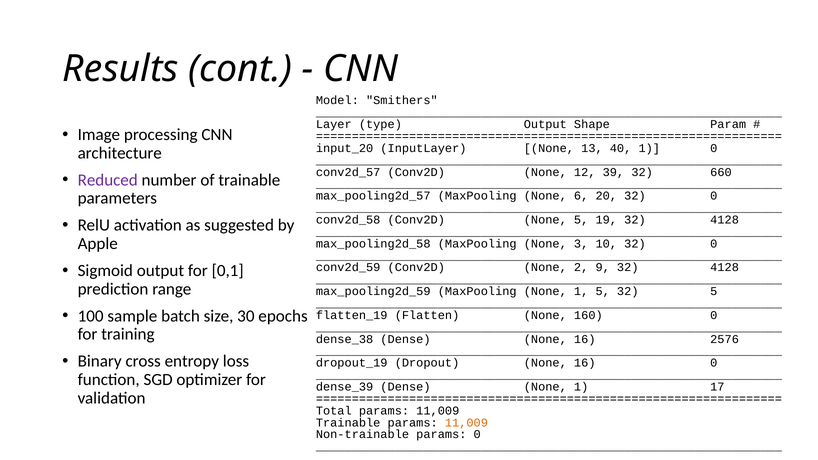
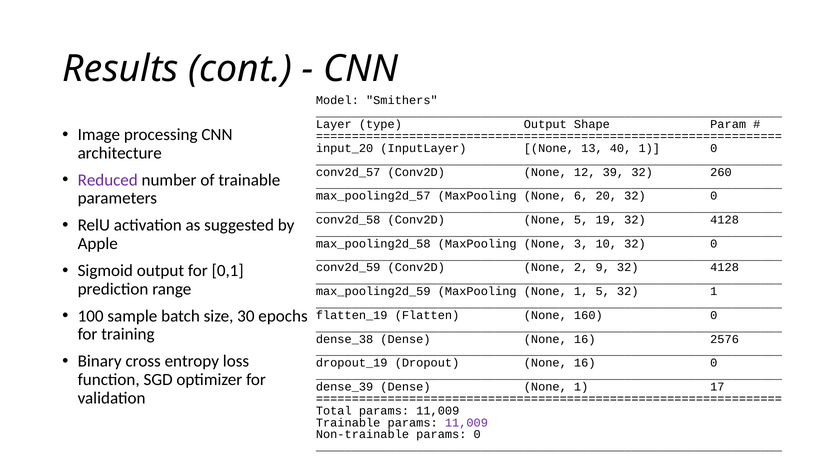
660: 660 -> 260 (721, 172)
32 5: 5 -> 1 (714, 291)
11,009 colour: orange -> purple (466, 423)
